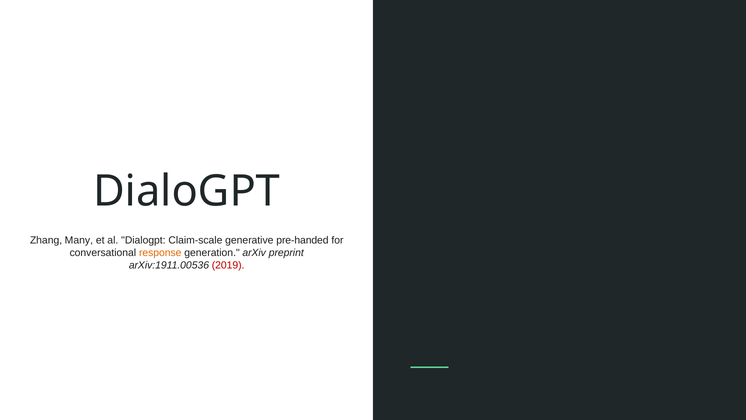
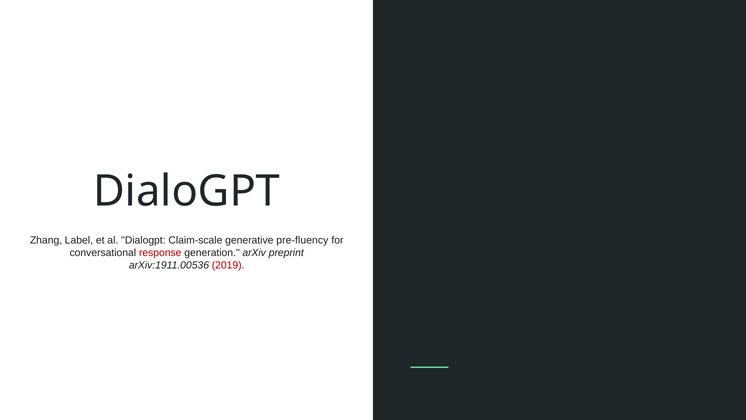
Many: Many -> Label (79, 240)
pre-handed: pre-handed -> pre-fluency (302, 240)
response colour: orange -> red (160, 253)
